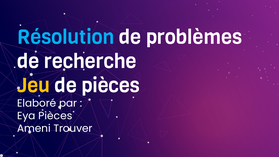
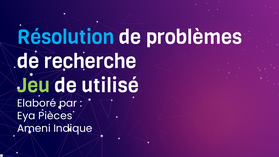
Jeu colour: yellow -> light green (34, 86)
de pièces: pièces -> utilisé (110, 86)
Trouver: Trouver -> Indique (73, 128)
